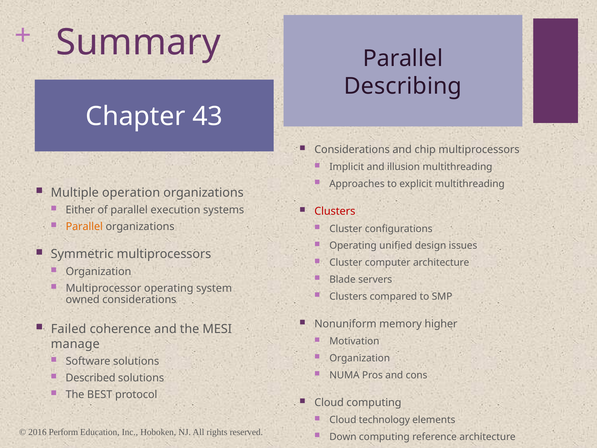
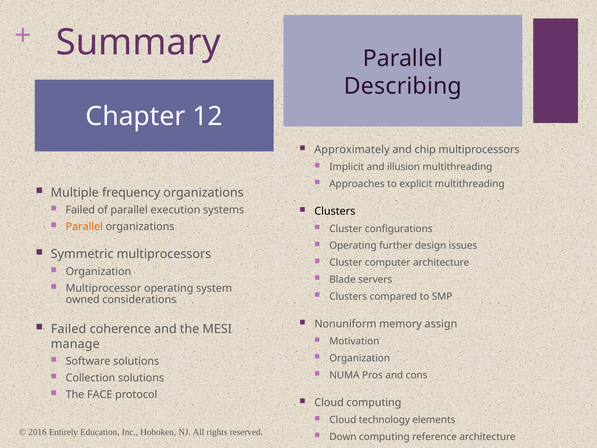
43: 43 -> 12 (208, 116)
Considerations: Considerations -> Approximately (352, 150)
operation: operation -> frequency (131, 193)
Either: Either -> Failed (80, 210)
Clusters colour: red -> black (335, 211)
unified: unified -> further (396, 246)
higher: higher -> assign (441, 324)
Described: Described -> Collection (90, 378)
BEST: BEST -> FACE (100, 394)
Perform: Perform -> Entirely (63, 432)
